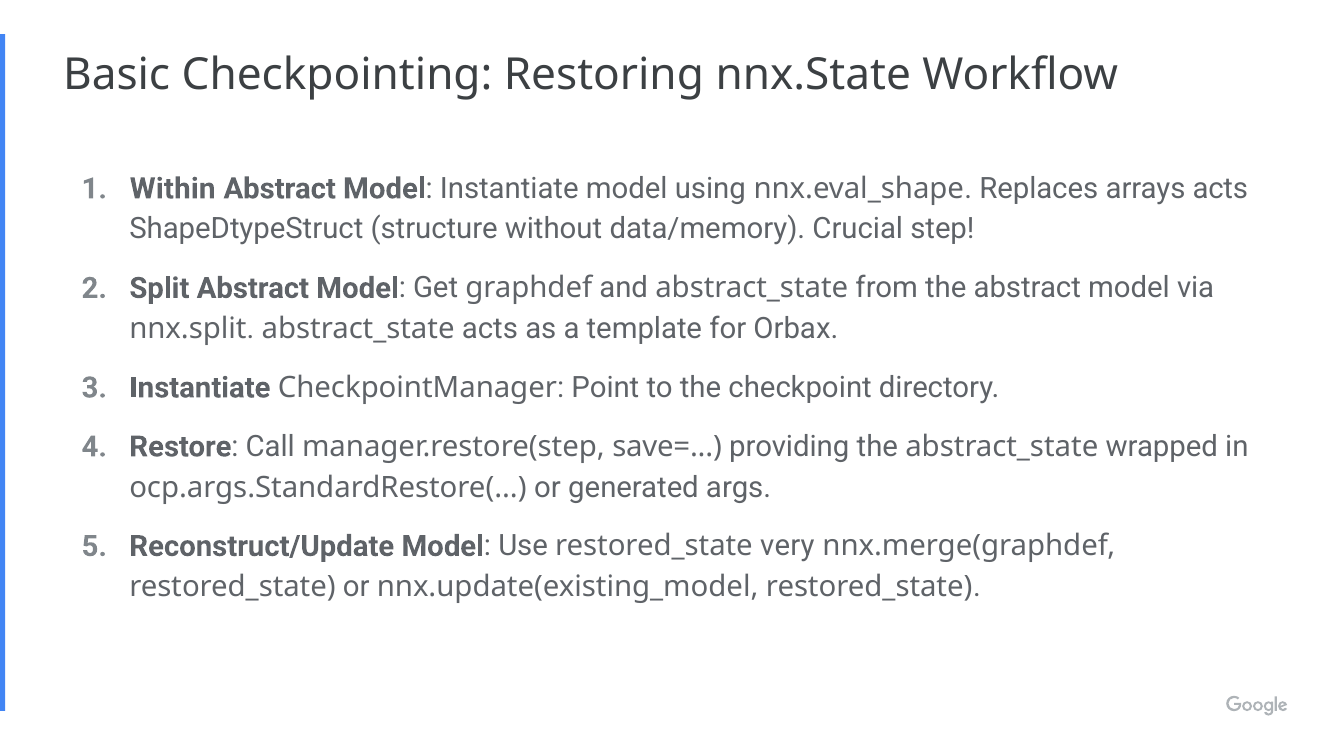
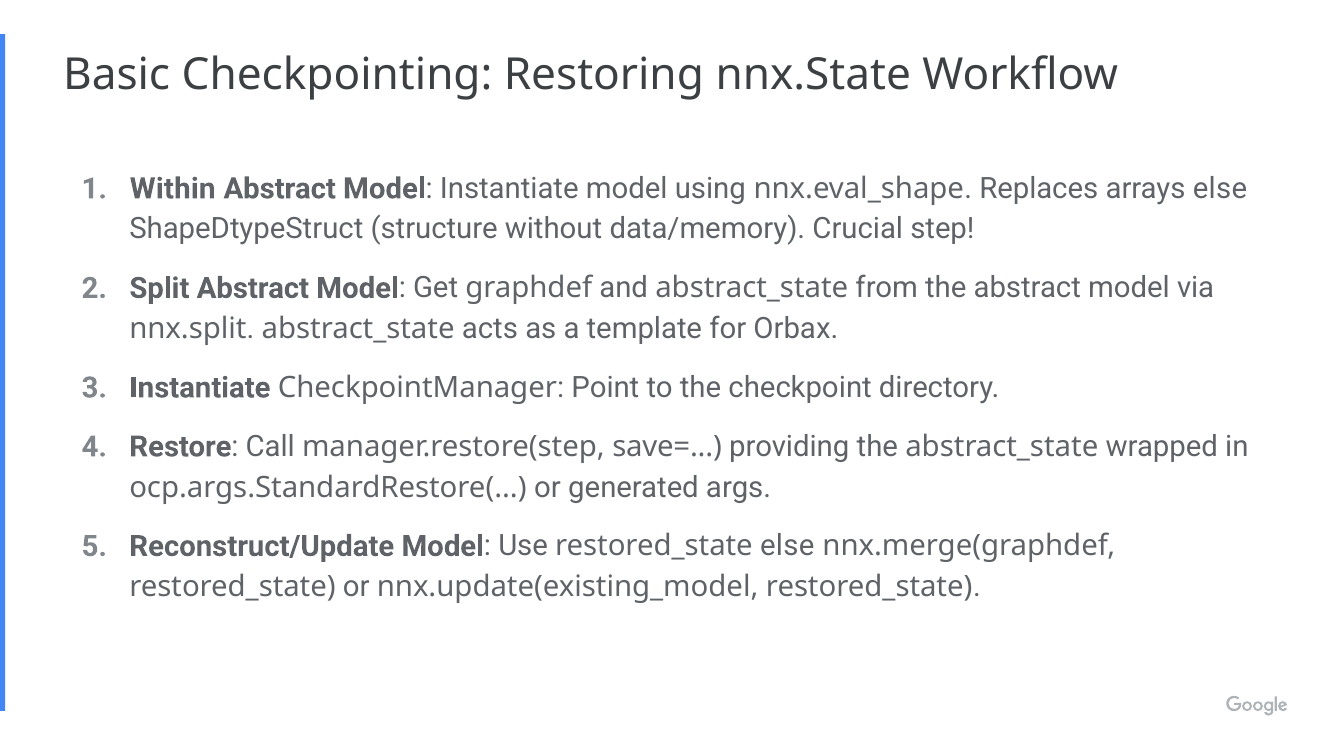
arrays acts: acts -> else (1220, 189)
restored_state very: very -> else (787, 546)
